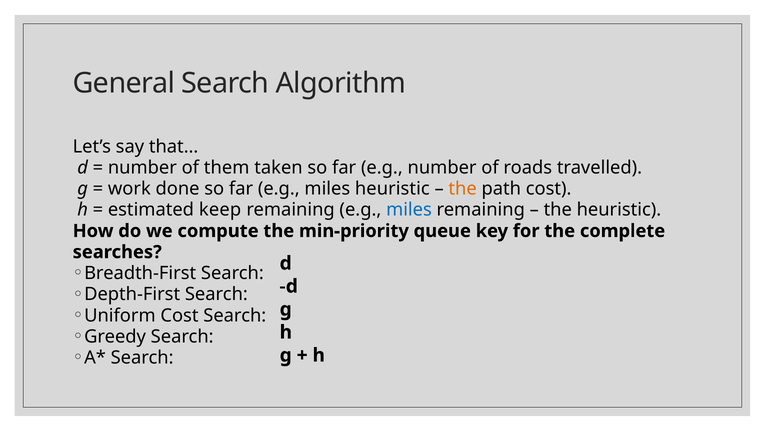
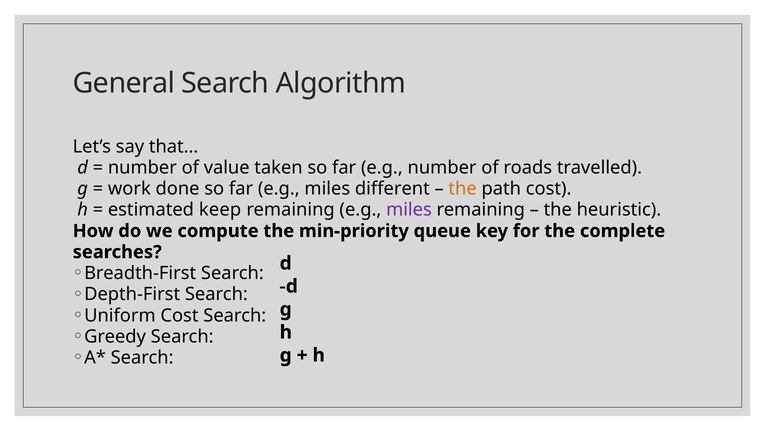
them: them -> value (227, 167)
miles heuristic: heuristic -> different (392, 188)
miles colour: blue -> purple (409, 210)
